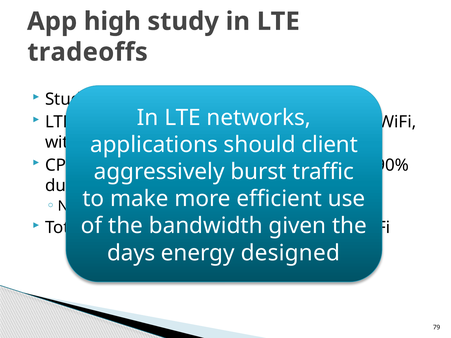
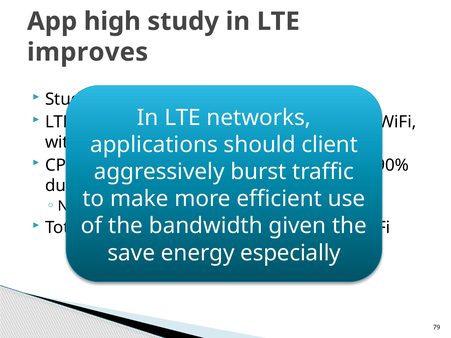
tradeoffs: tradeoffs -> improves (88, 52)
days: days -> save (131, 253)
designed: designed -> especially (291, 253)
